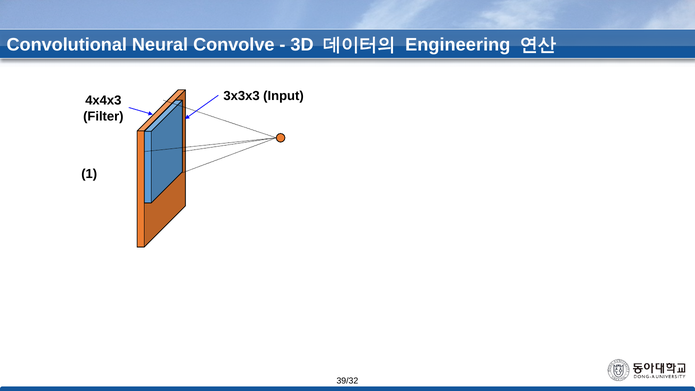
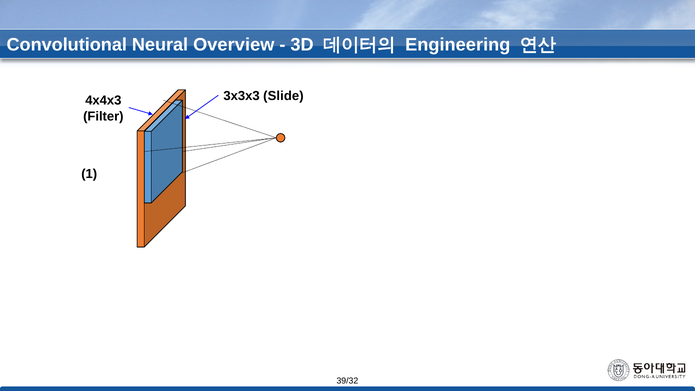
Convolve: Convolve -> Overview (234, 45)
Input: Input -> Slide (283, 96)
